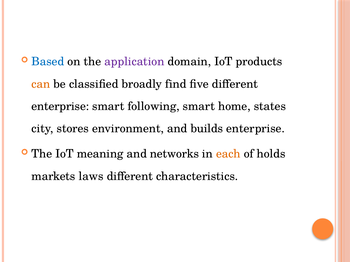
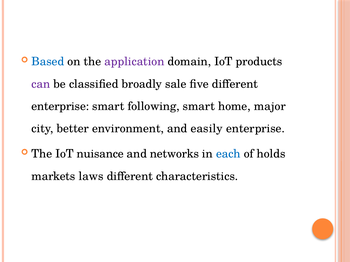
can colour: orange -> purple (41, 84)
find: find -> sale (176, 84)
states: states -> major (270, 106)
stores: stores -> better (73, 129)
builds: builds -> easily (207, 129)
meaning: meaning -> nuisance (100, 154)
each colour: orange -> blue (228, 154)
